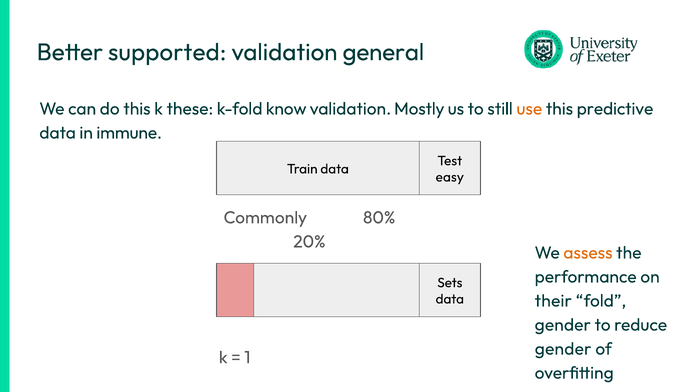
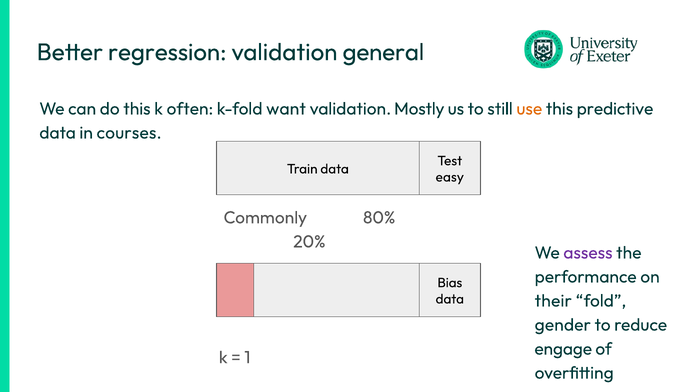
supported: supported -> regression (167, 52)
these: these -> often (190, 109)
know: know -> want (286, 109)
immune: immune -> courses (129, 133)
assess colour: orange -> purple (588, 253)
Sets: Sets -> Bias (450, 283)
gender: gender -> engage (563, 349)
